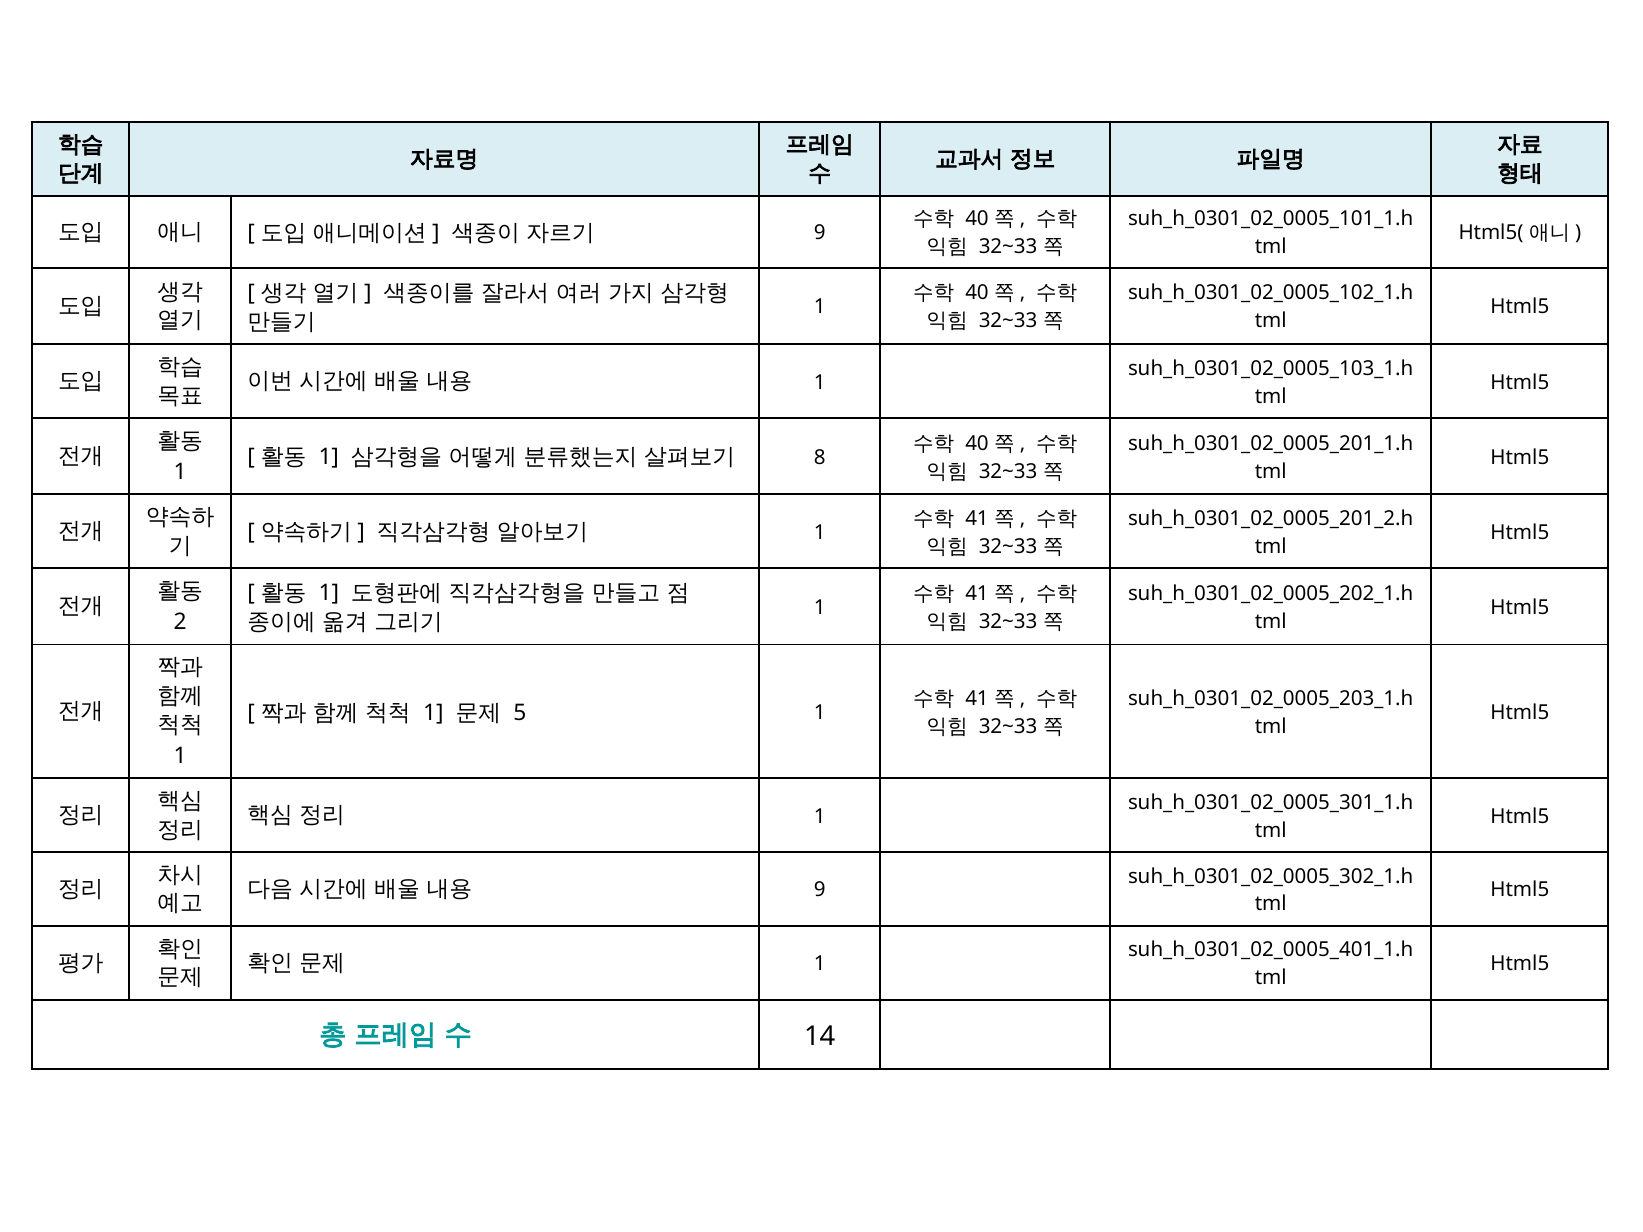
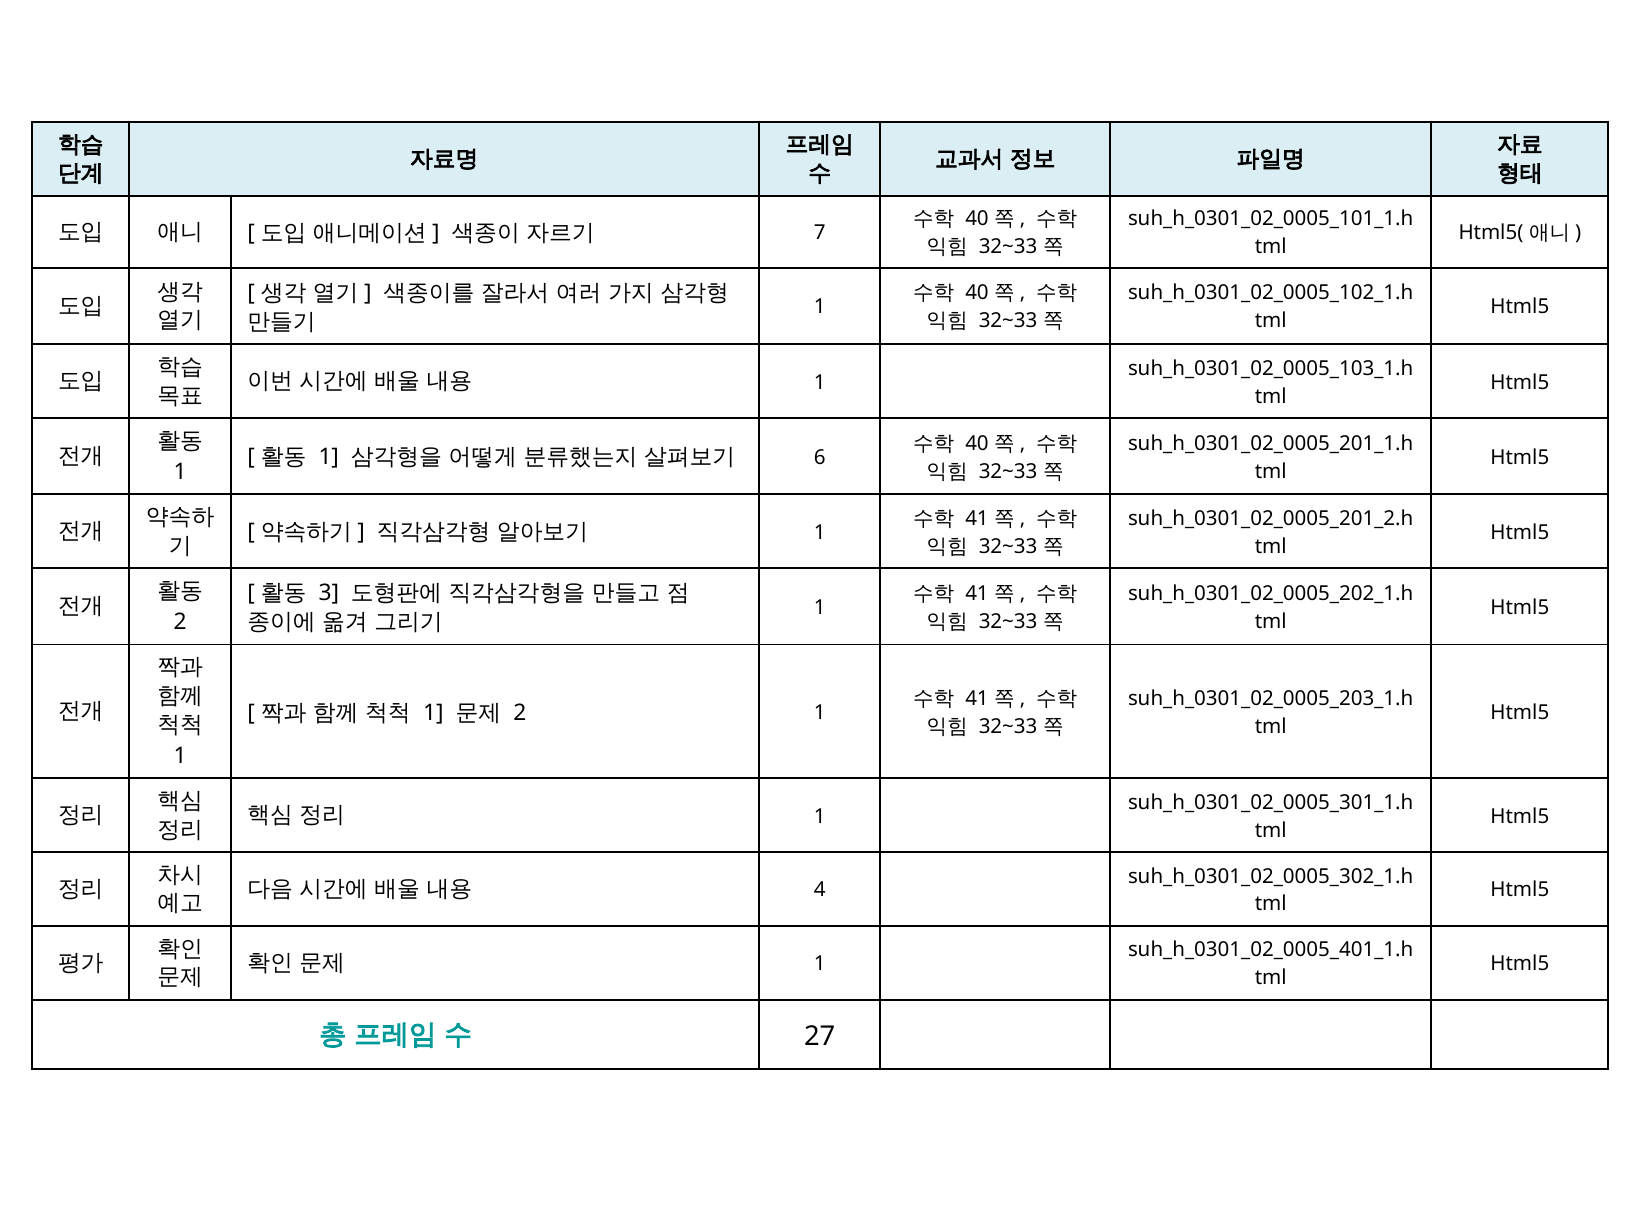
9: 9 -> 7 (820, 233)
8: 8 -> 6 (820, 457)
1: 1 -> 3 (329, 593)
5: 5 -> 2 (520, 713)
9: 9 -> 4 (820, 890)
14: 14 -> 27 (820, 1036)
